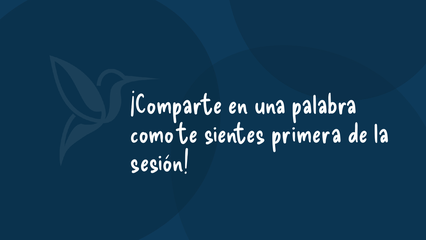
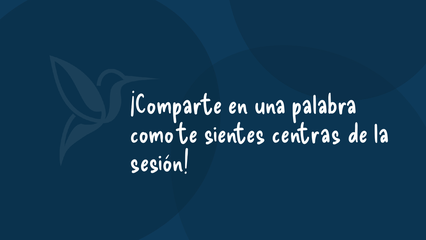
primera: primera -> centras (307, 134)
